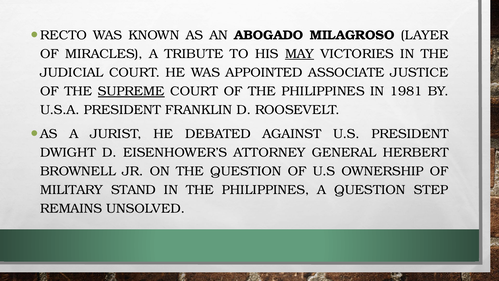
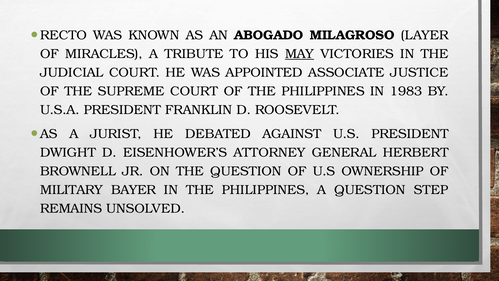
SUPREME underline: present -> none (131, 91)
1981: 1981 -> 1983 (406, 91)
STAND: STAND -> BAYER (134, 190)
